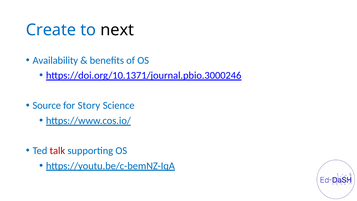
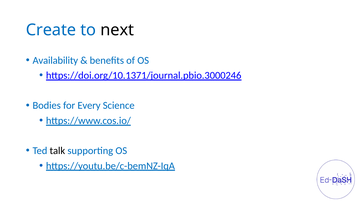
Source: Source -> Bodies (47, 105)
Story: Story -> Every (89, 105)
talk colour: red -> black (57, 151)
